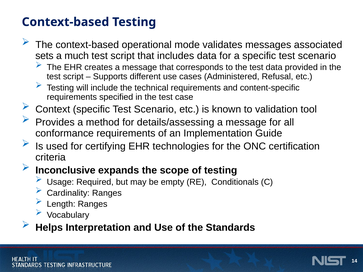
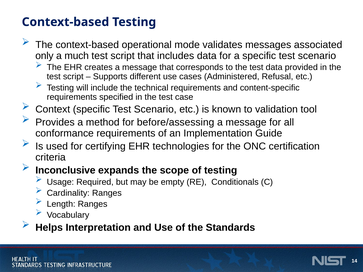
sets: sets -> only (44, 56)
details/assessing: details/assessing -> before/assessing (176, 123)
